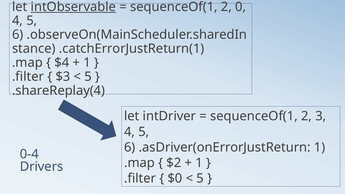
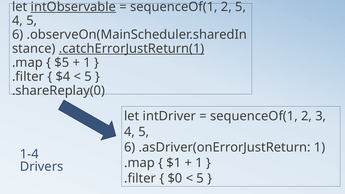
2 0: 0 -> 5 (241, 7)
.catchErrorJustReturn(1 underline: none -> present (132, 49)
$4: $4 -> $5 (62, 63)
$3: $3 -> $4 (63, 77)
.shareReplay(4: .shareReplay(4 -> .shareReplay(0 (59, 91)
0-4: 0-4 -> 1-4 (29, 154)
$2: $2 -> $1 (174, 163)
